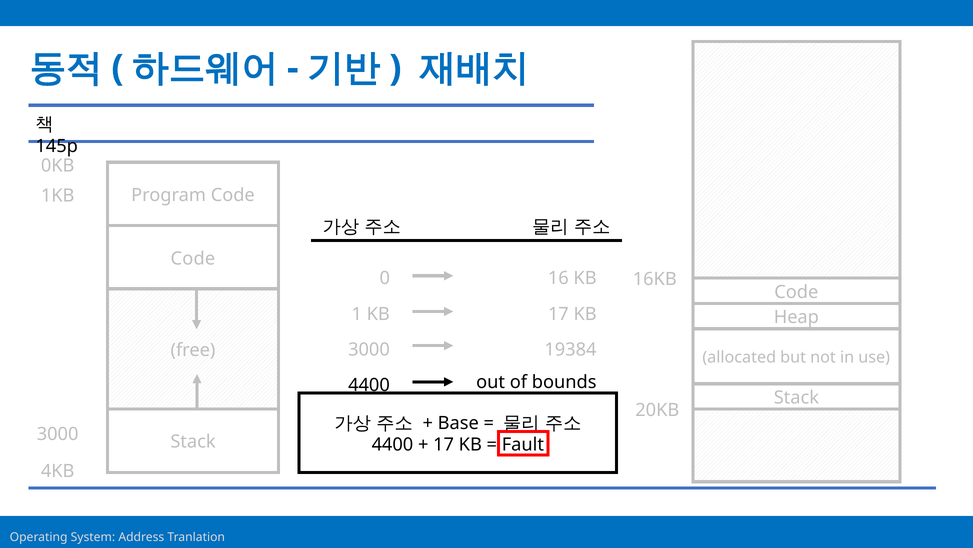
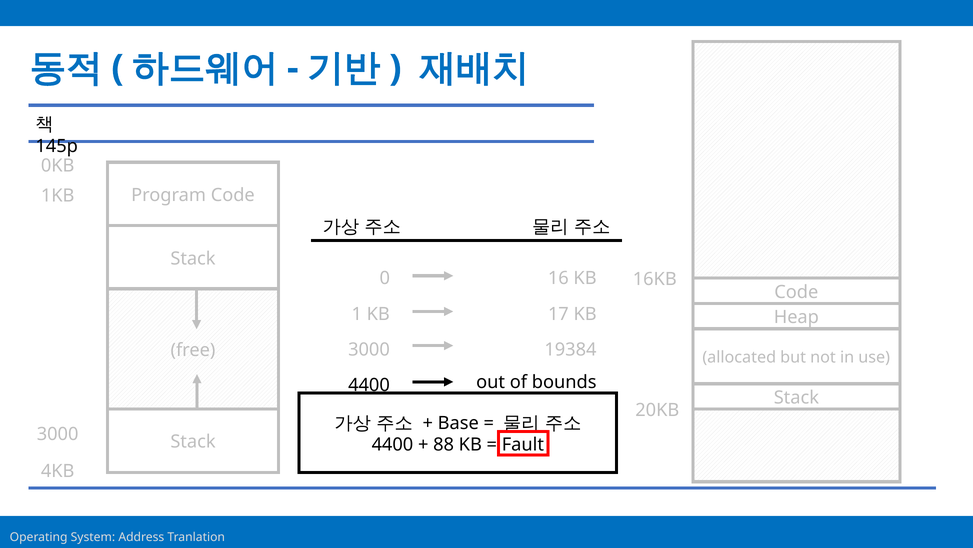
Code: Code -> Stack (193, 258)
17: 17 -> 88 (444, 444)
